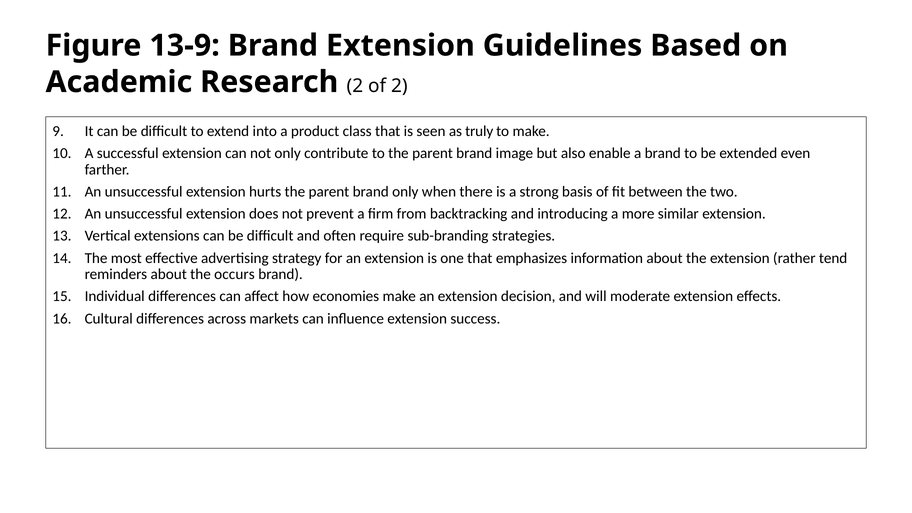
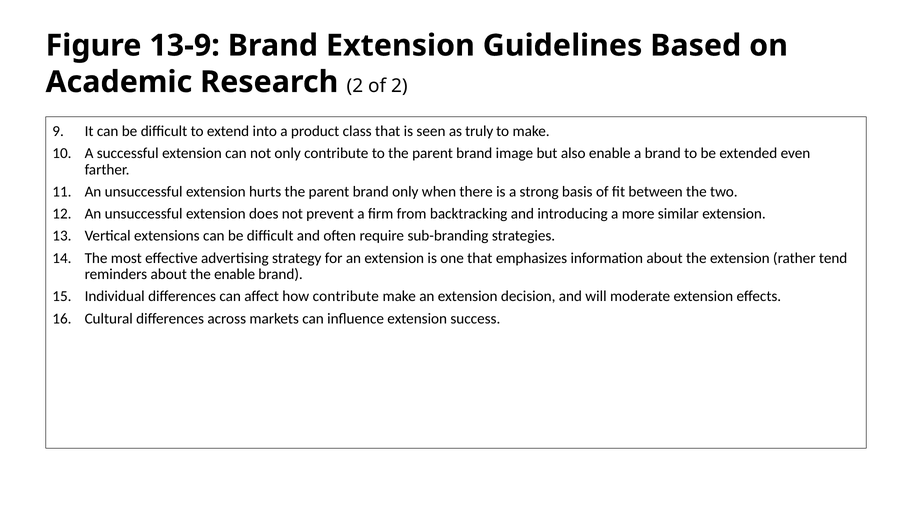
the occurs: occurs -> enable (235, 274)
how economies: economies -> contribute (346, 296)
